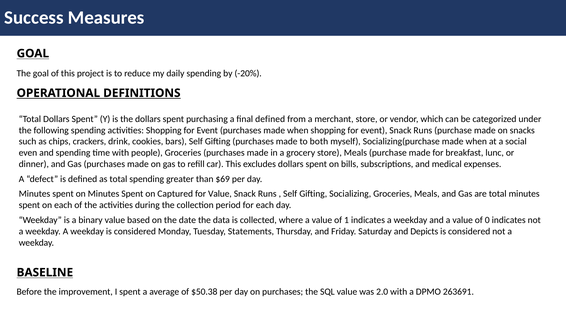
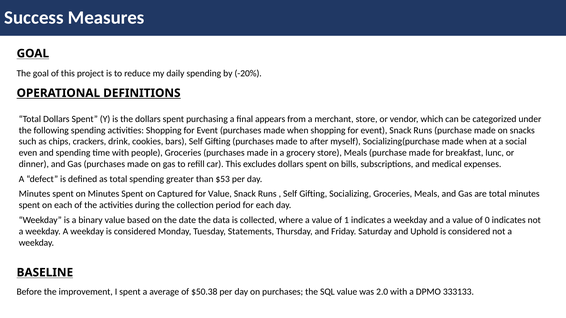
final defined: defined -> appears (270, 119)
both: both -> after (319, 142)
$69: $69 -> $53 (223, 179)
Depicts: Depicts -> Uphold (424, 232)
263691: 263691 -> 333133 (458, 292)
